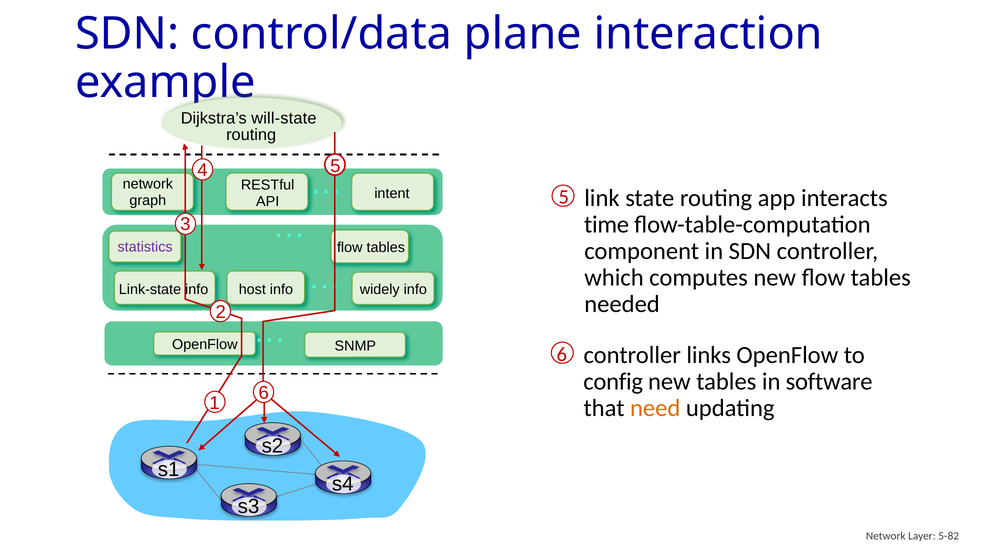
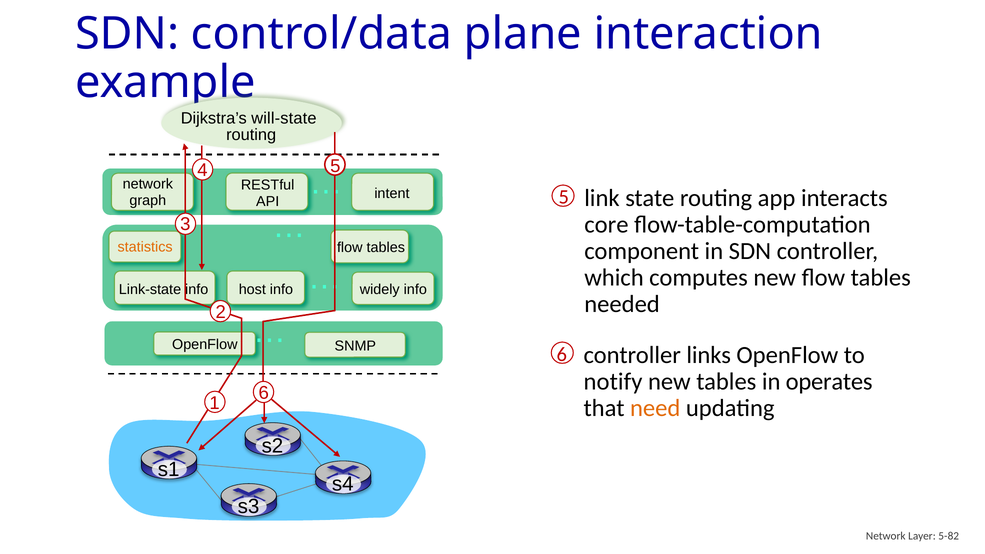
time: time -> core (606, 225)
statistics colour: purple -> orange (145, 247)
config: config -> notify (613, 382)
software: software -> operates (829, 382)
